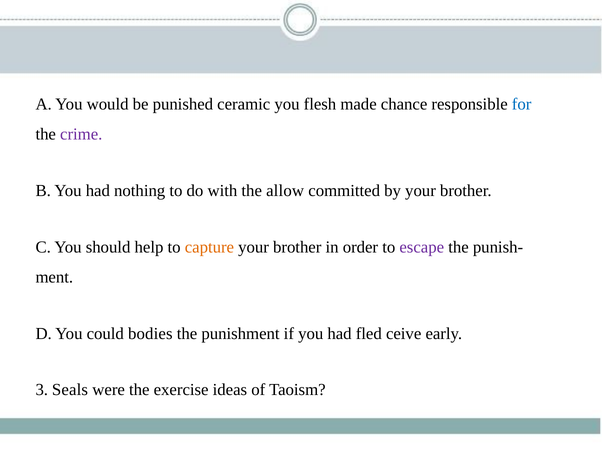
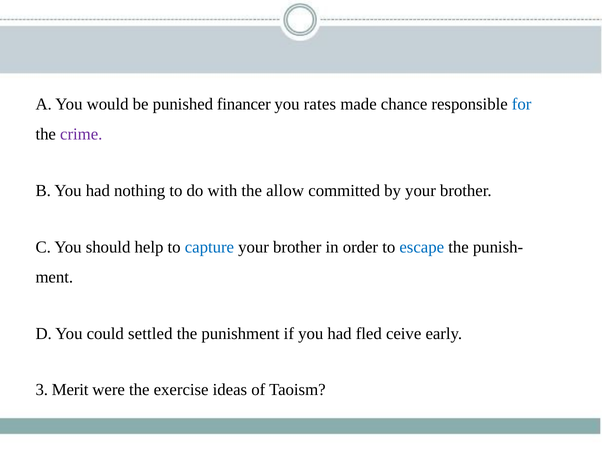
ceramic: ceramic -> financer (244, 104)
flesh: flesh -> rates (320, 104)
capture colour: orange -> blue (209, 247)
escape colour: purple -> blue (422, 247)
bodies: bodies -> settled (150, 334)
Seals: Seals -> Merit (70, 390)
